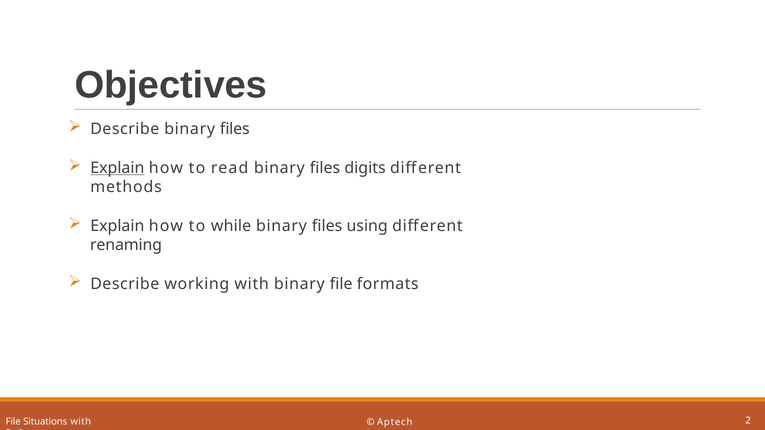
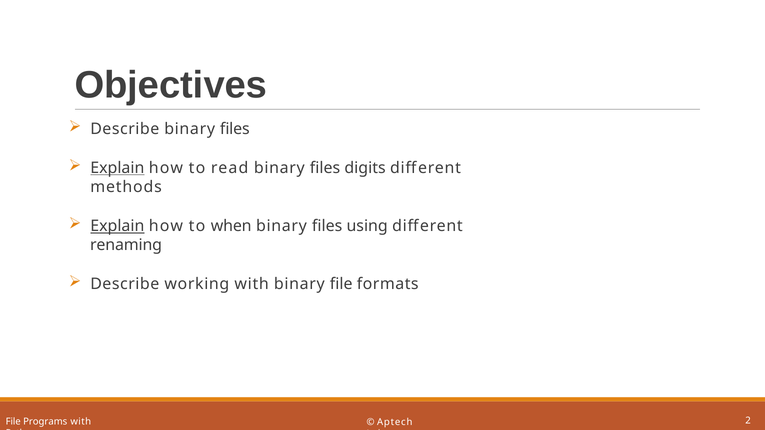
Explain underline: none -> present (117, 226)
while: while -> when (231, 226)
Situations: Situations -> Programs (45, 422)
